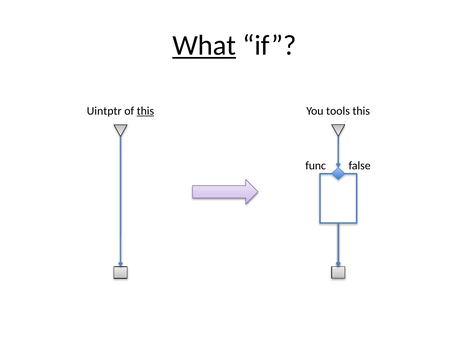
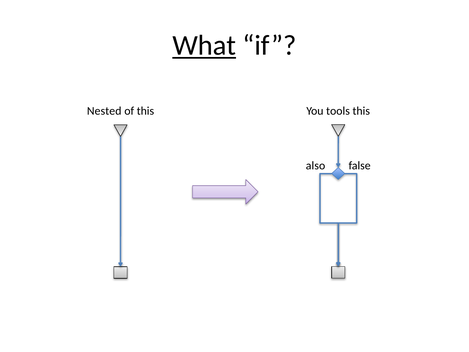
Uintptr: Uintptr -> Nested (104, 111)
this underline: present -> none (145, 111)
func: func -> also (316, 166)
